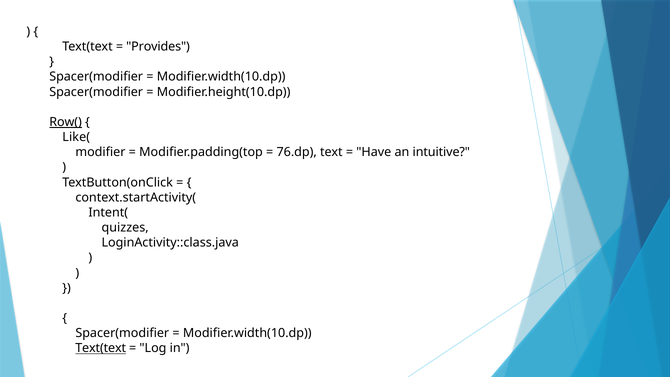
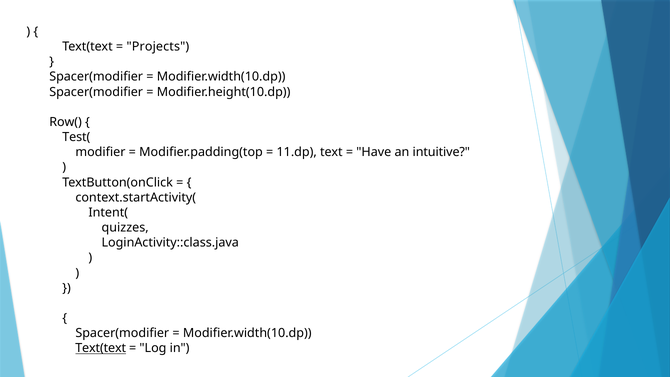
Provides: Provides -> Projects (158, 47)
Row( underline: present -> none (66, 122)
Like(: Like( -> Test( (76, 137)
76.dp: 76.dp -> 11.dp (297, 152)
